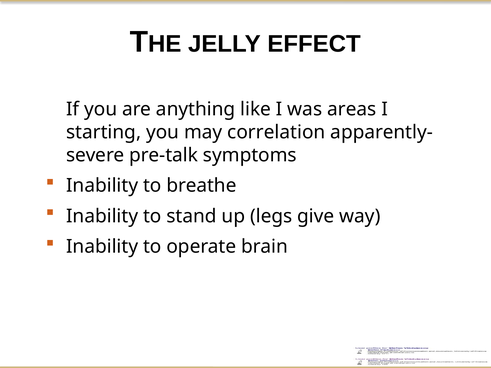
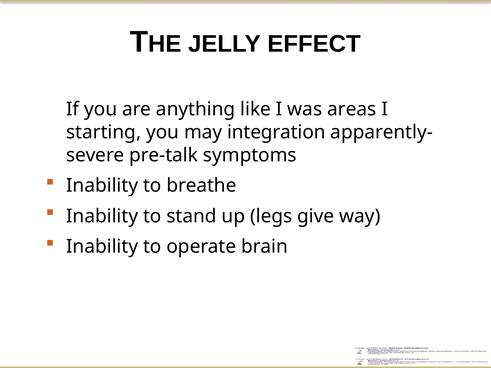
correlation: correlation -> integration (276, 132)
